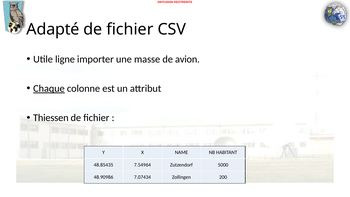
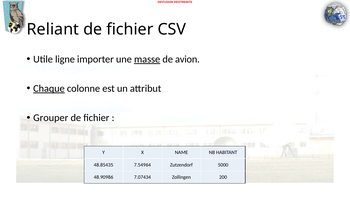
Adapté: Adapté -> Reliant (53, 29)
masse underline: none -> present (147, 59)
Thiessen: Thiessen -> Grouper (51, 118)
